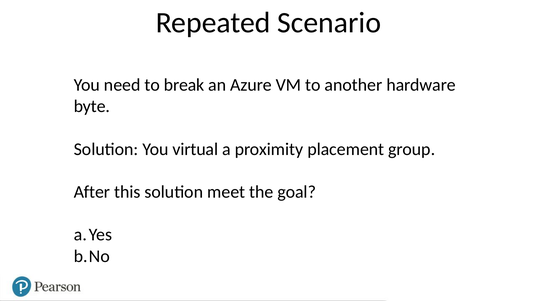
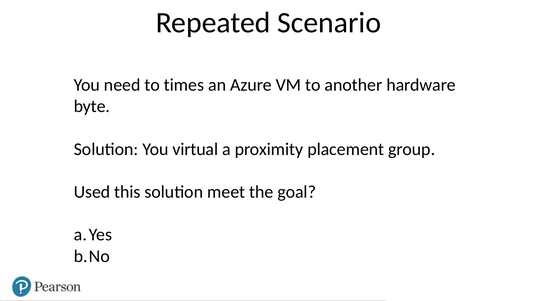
break: break -> times (184, 85)
After: After -> Used (92, 192)
